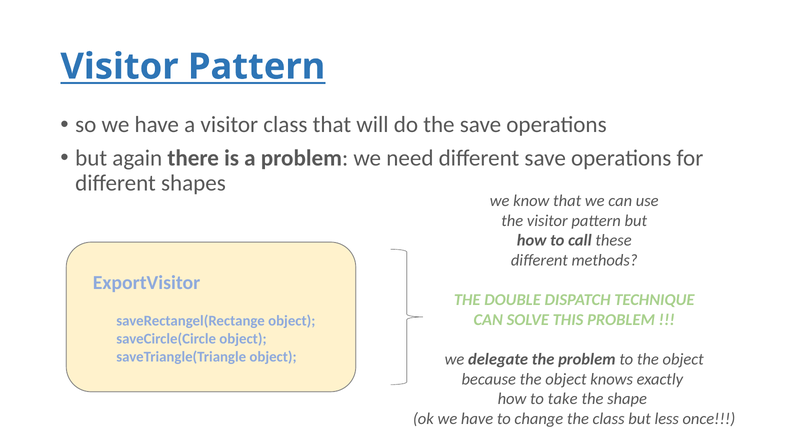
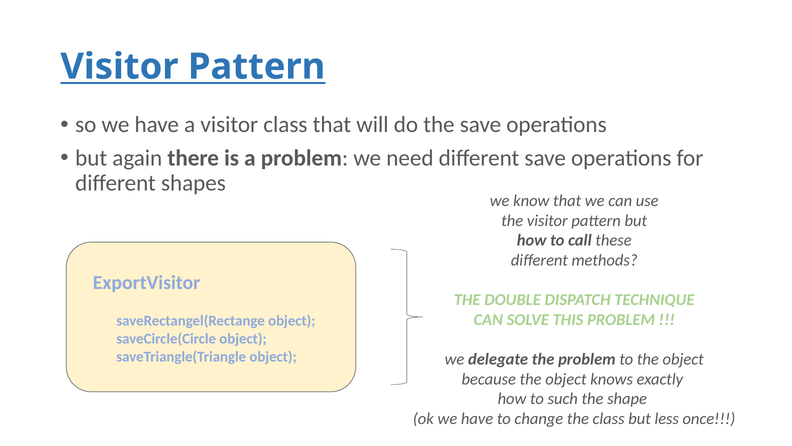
take: take -> such (563, 399)
